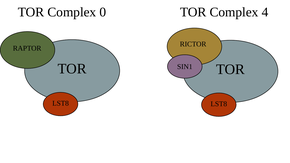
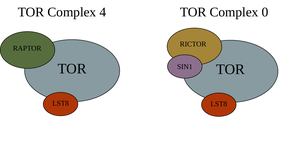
0: 0 -> 4 (103, 12)
4: 4 -> 0 (265, 12)
